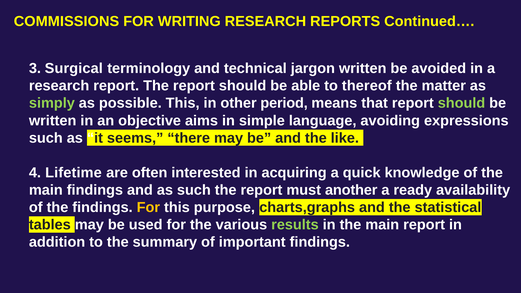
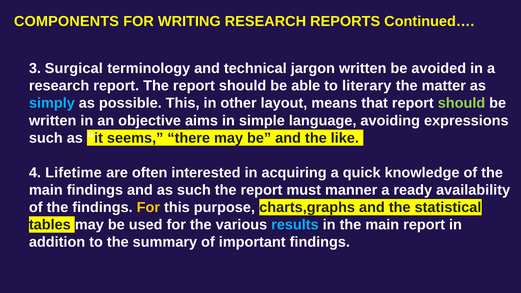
COMMISSIONS: COMMISSIONS -> COMPONENTS (66, 21)
thereof: thereof -> literary (367, 86)
simply colour: light green -> light blue (52, 103)
period: period -> layout (284, 103)
another: another -> manner (351, 190)
results colour: light green -> light blue (295, 225)
